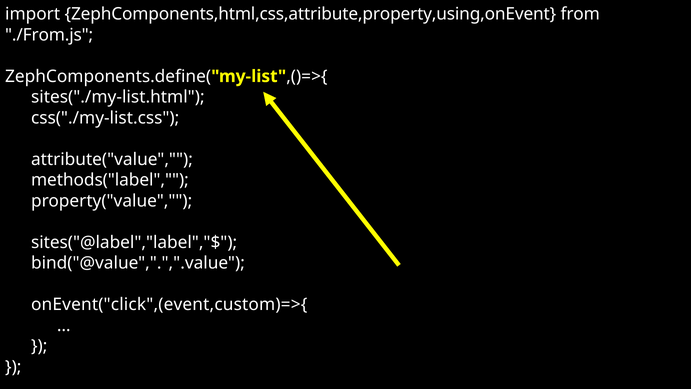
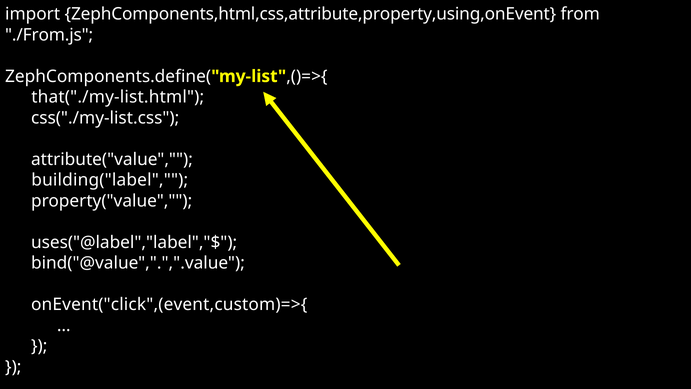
sites("./my-list.html: sites("./my-list.html -> that("./my-list.html (118, 97)
methods("label: methods("label -> building("label (110, 180)
sites("@label","label","$: sites("@label","label","$ -> uses("@label","label","$ (134, 242)
